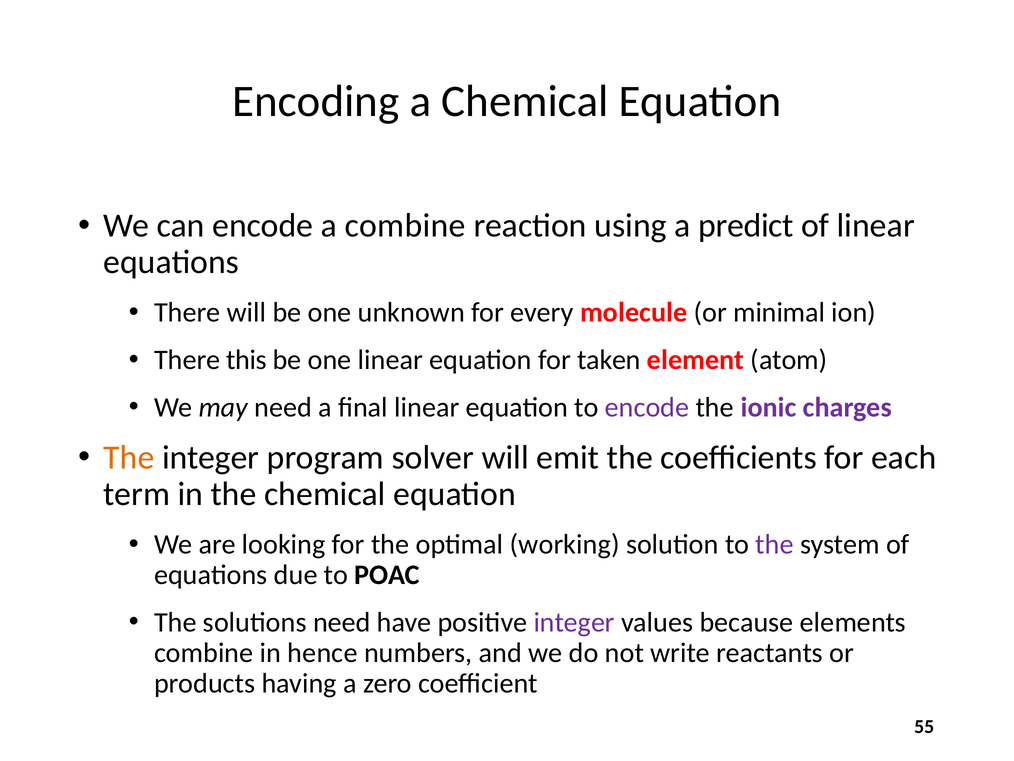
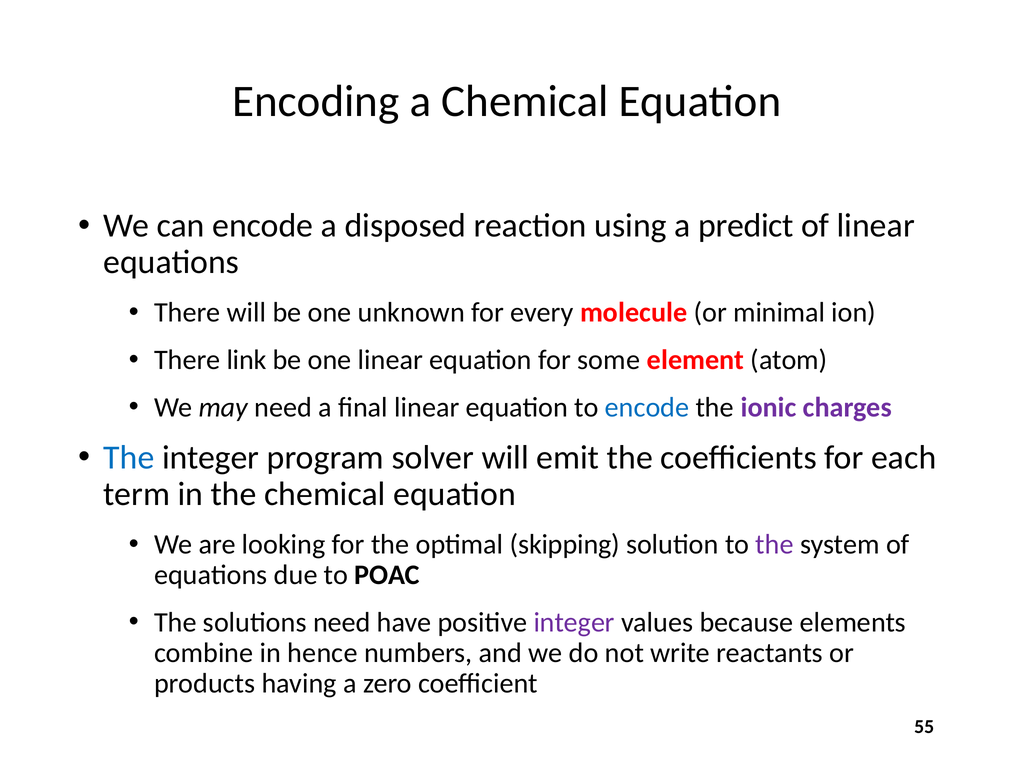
a combine: combine -> disposed (405, 226)
this: this -> link (247, 360)
taken: taken -> some (609, 360)
encode colour: purple -> blue (647, 407)
The colour: orange -> blue (129, 457)
working: working -> skipping (565, 544)
